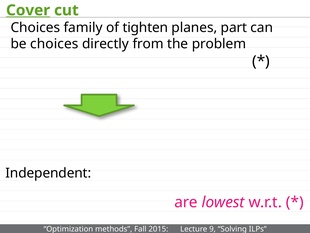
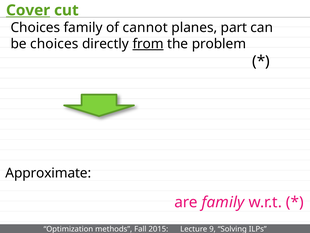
tighten: tighten -> cannot (145, 28)
from underline: none -> present (148, 44)
Independent: Independent -> Approximate (48, 174)
are lowest: lowest -> family (223, 203)
